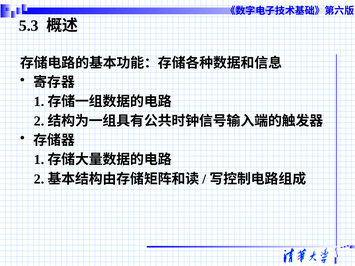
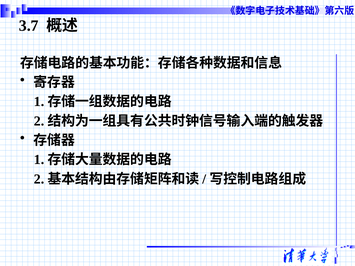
5.3: 5.3 -> 3.7 (29, 26)
